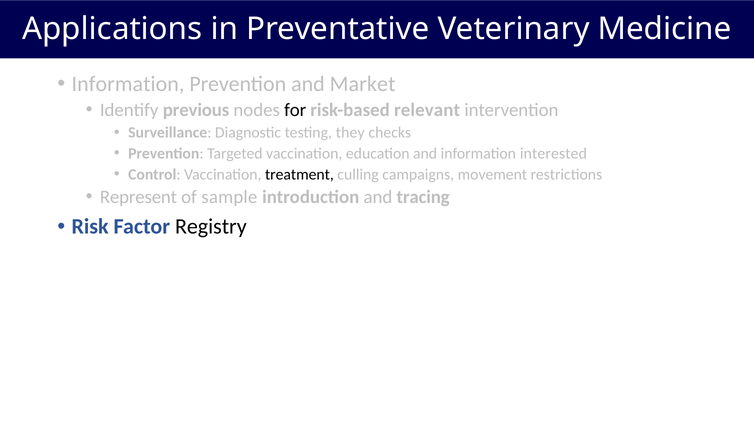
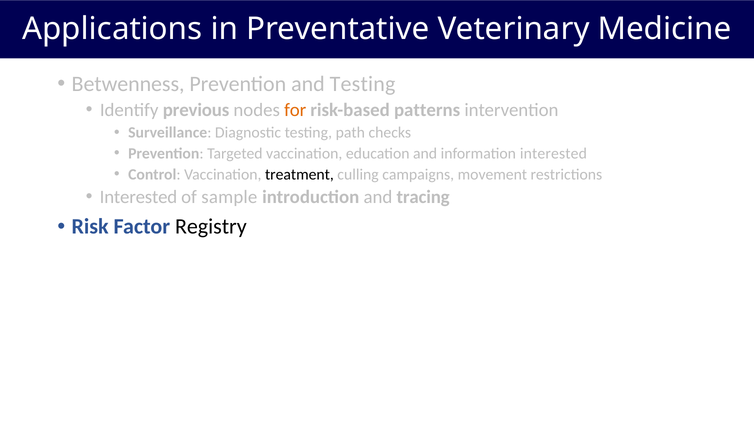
Information: Information -> Betwenness (128, 84)
and Market: Market -> Testing (363, 84)
for colour: black -> orange (295, 110)
relevant: relevant -> patterns (427, 110)
they: they -> path (350, 133)
Represent: Represent -> Interested (138, 197)
